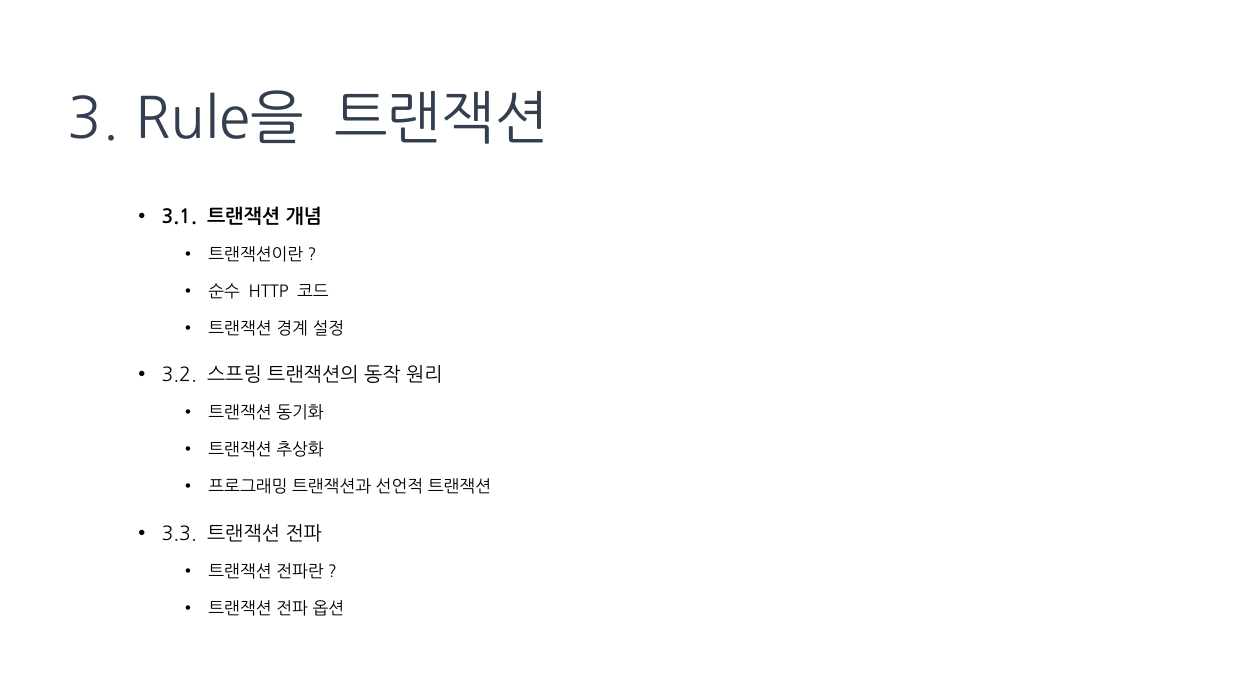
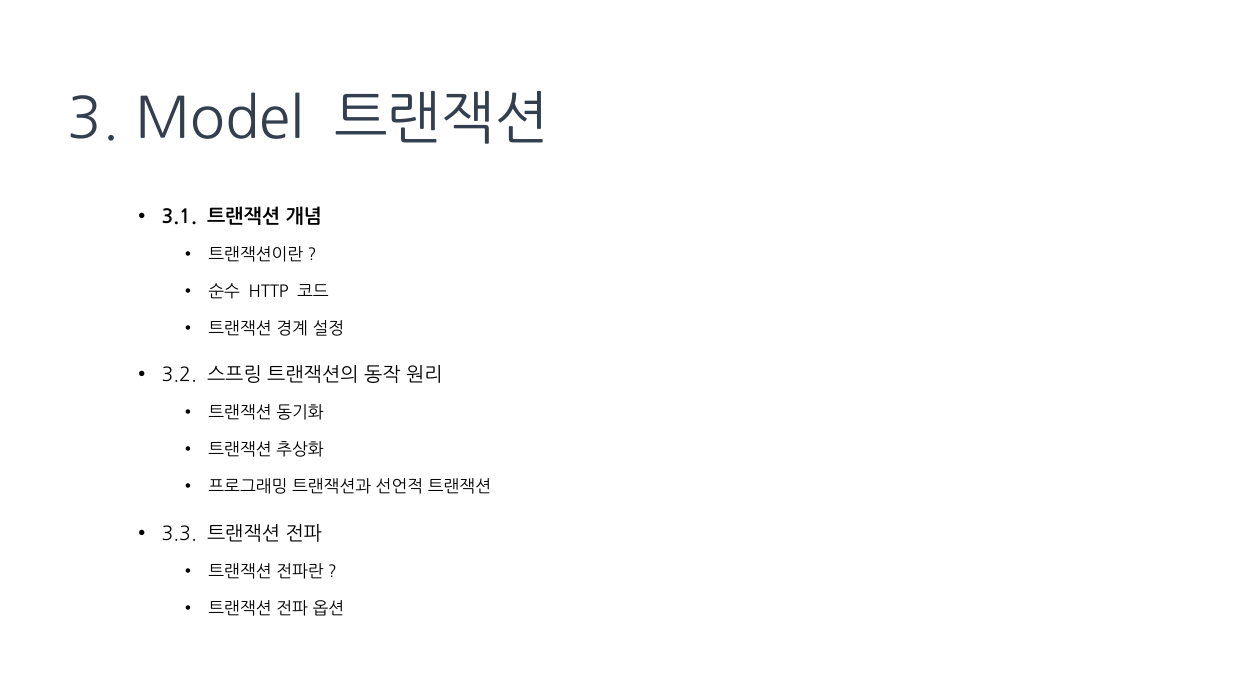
Rule을: Rule을 -> Model (220, 120)
